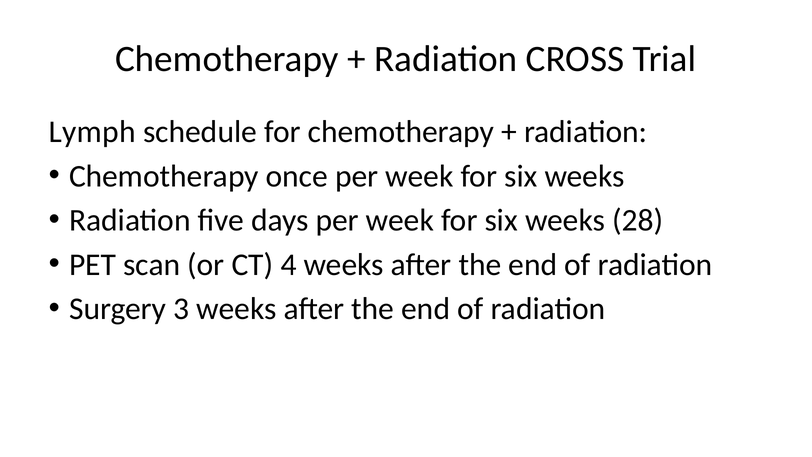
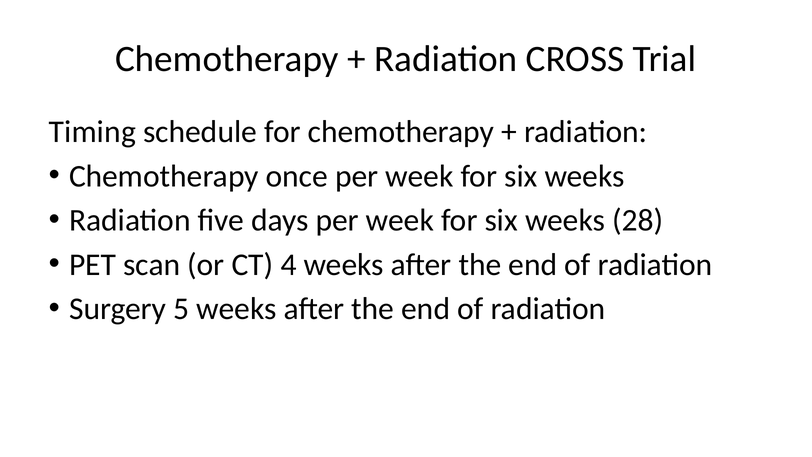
Lymph: Lymph -> Timing (92, 132)
3: 3 -> 5 (181, 309)
